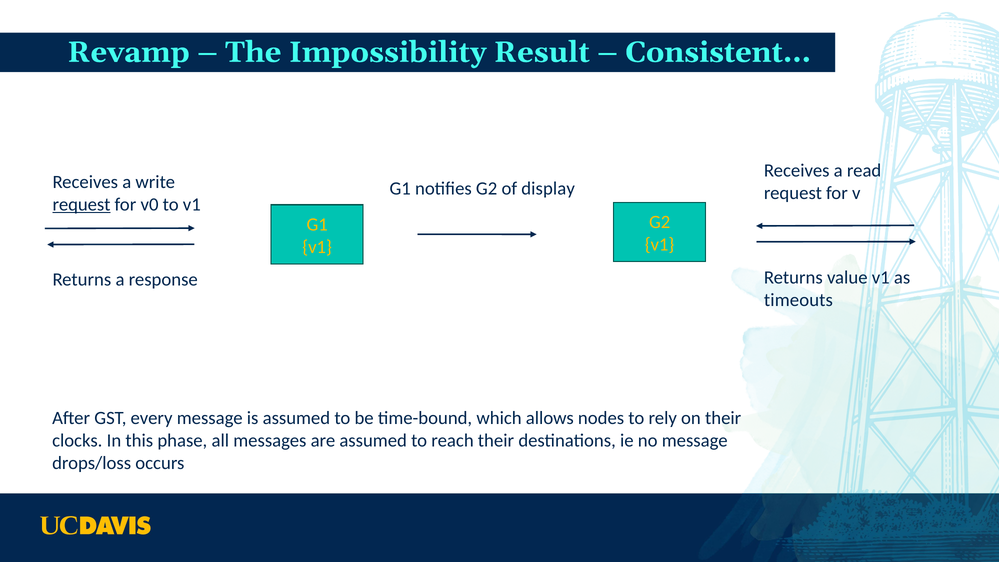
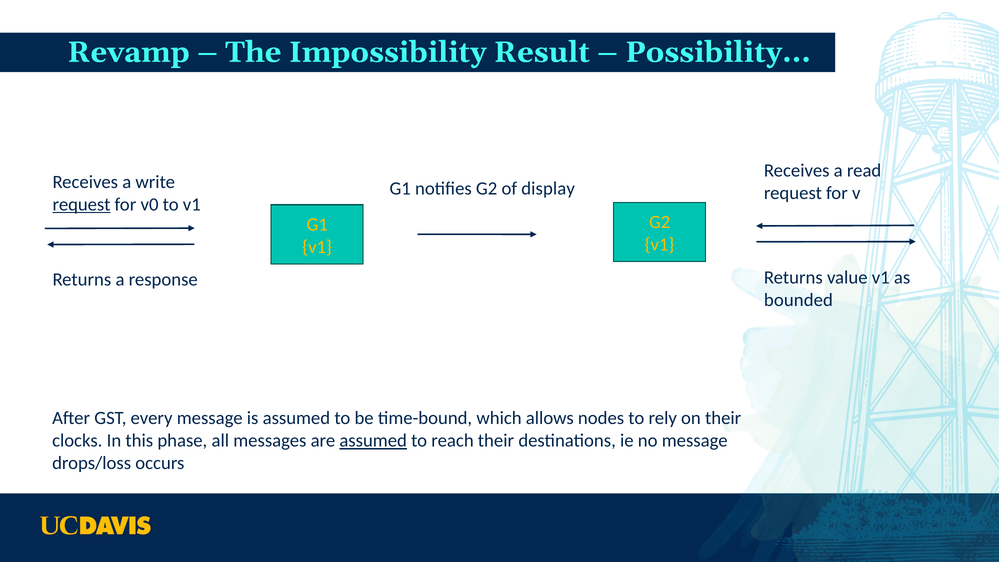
Consistent: Consistent -> Possibility (718, 52)
timeouts: timeouts -> bounded (798, 300)
assumed underline: none -> present (373, 441)
